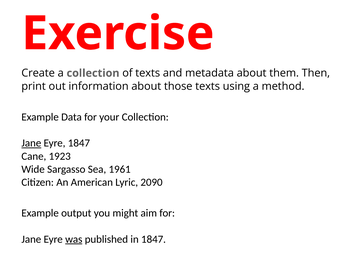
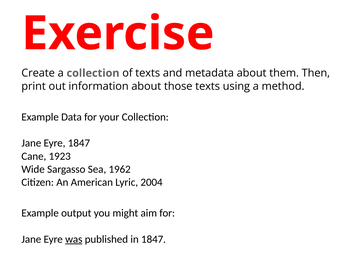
Jane underline: present -> none (31, 144)
1961: 1961 -> 1962 (120, 170)
2090: 2090 -> 2004 (152, 183)
